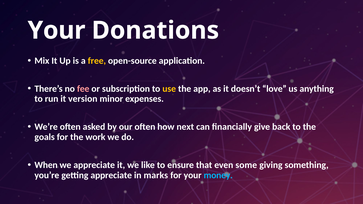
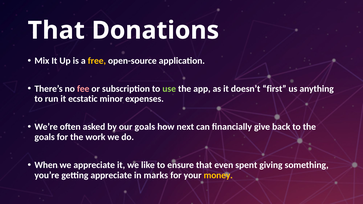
Your: Your -> That (56, 30)
use colour: yellow -> light green (169, 89)
love: love -> first (274, 89)
version: version -> ecstatic (83, 99)
our often: often -> goals (145, 127)
some: some -> spent (246, 165)
money colour: light blue -> yellow (218, 175)
